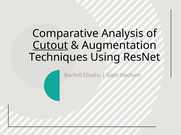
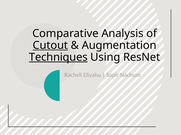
Techniques underline: none -> present (58, 57)
